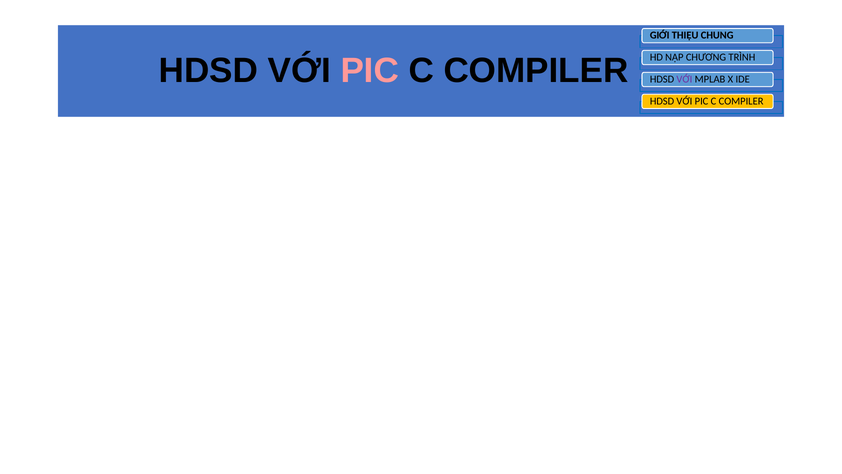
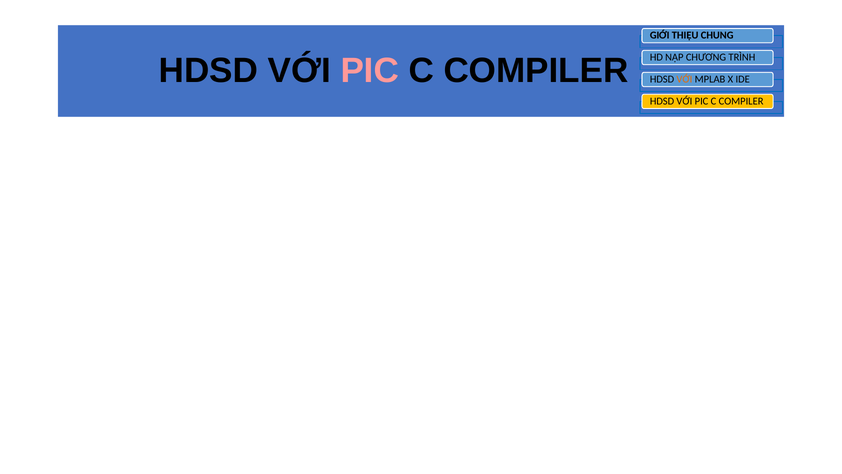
VỚI colour: purple -> orange (684, 79)
